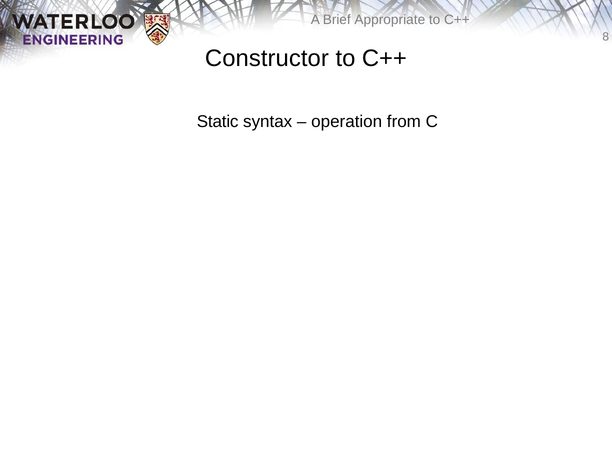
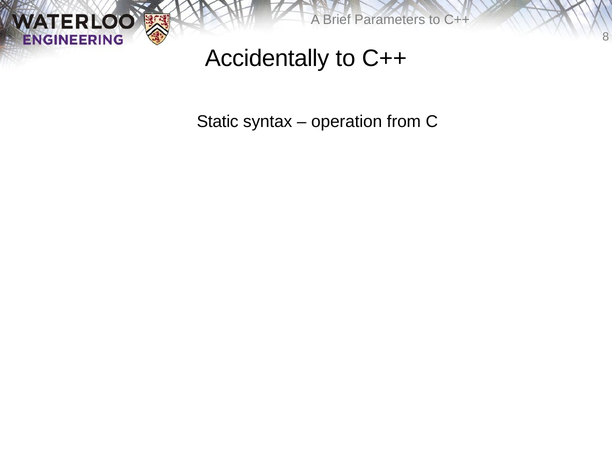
Appropriate: Appropriate -> Parameters (390, 20)
Constructor: Constructor -> Accidentally (267, 58)
